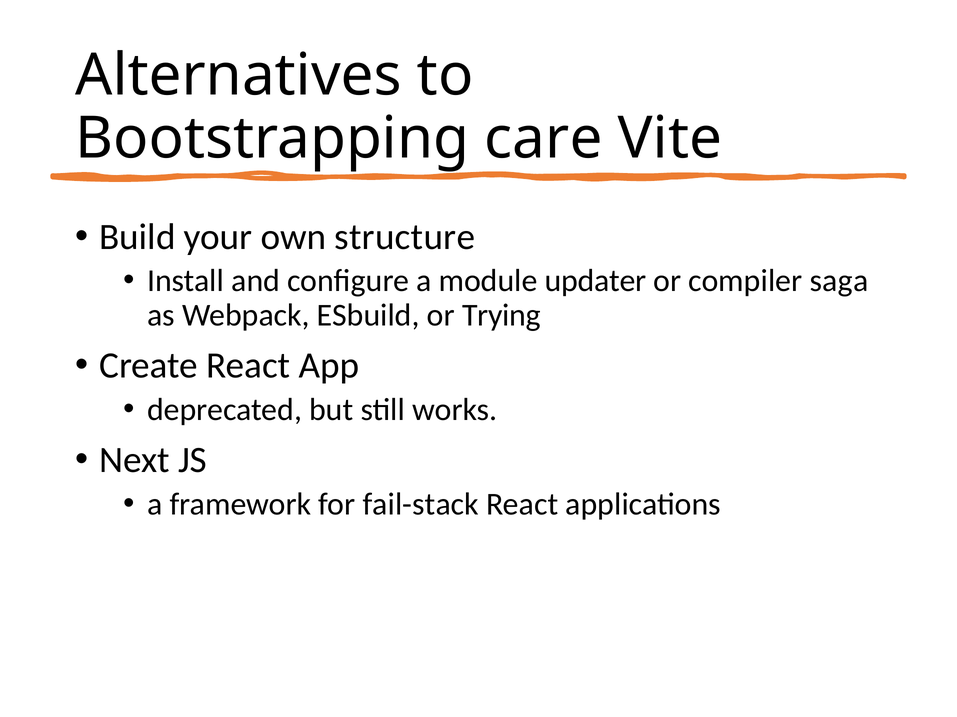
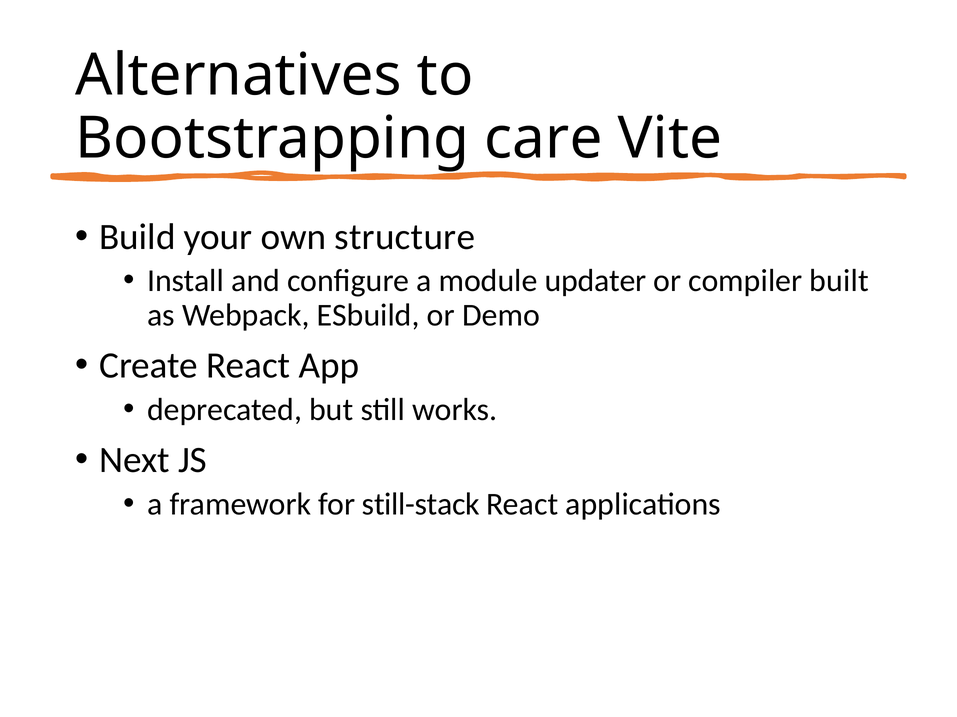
saga: saga -> built (839, 281)
Trying: Trying -> Demo (501, 315)
fail-stack: fail-stack -> still-stack (421, 505)
